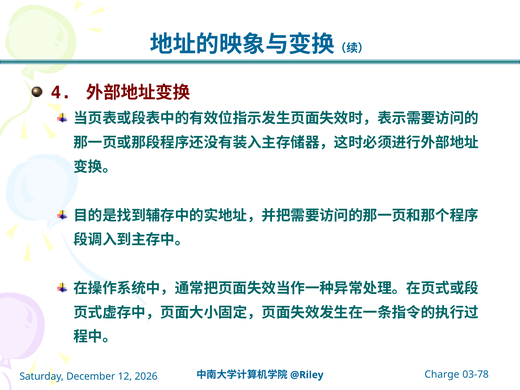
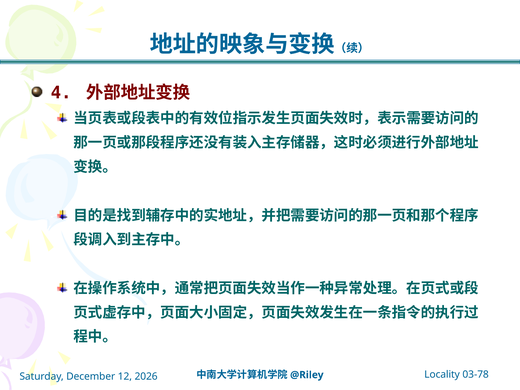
Charge: Charge -> Locality (442, 375)
